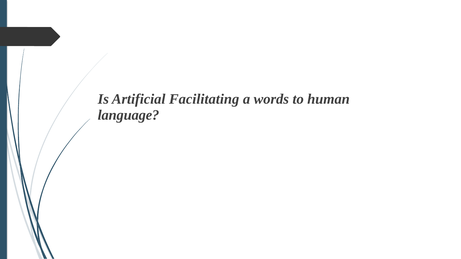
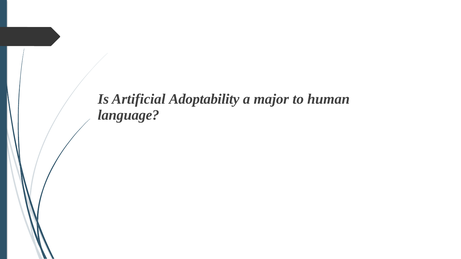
Facilitating: Facilitating -> Adoptability (204, 99)
words: words -> major (271, 99)
